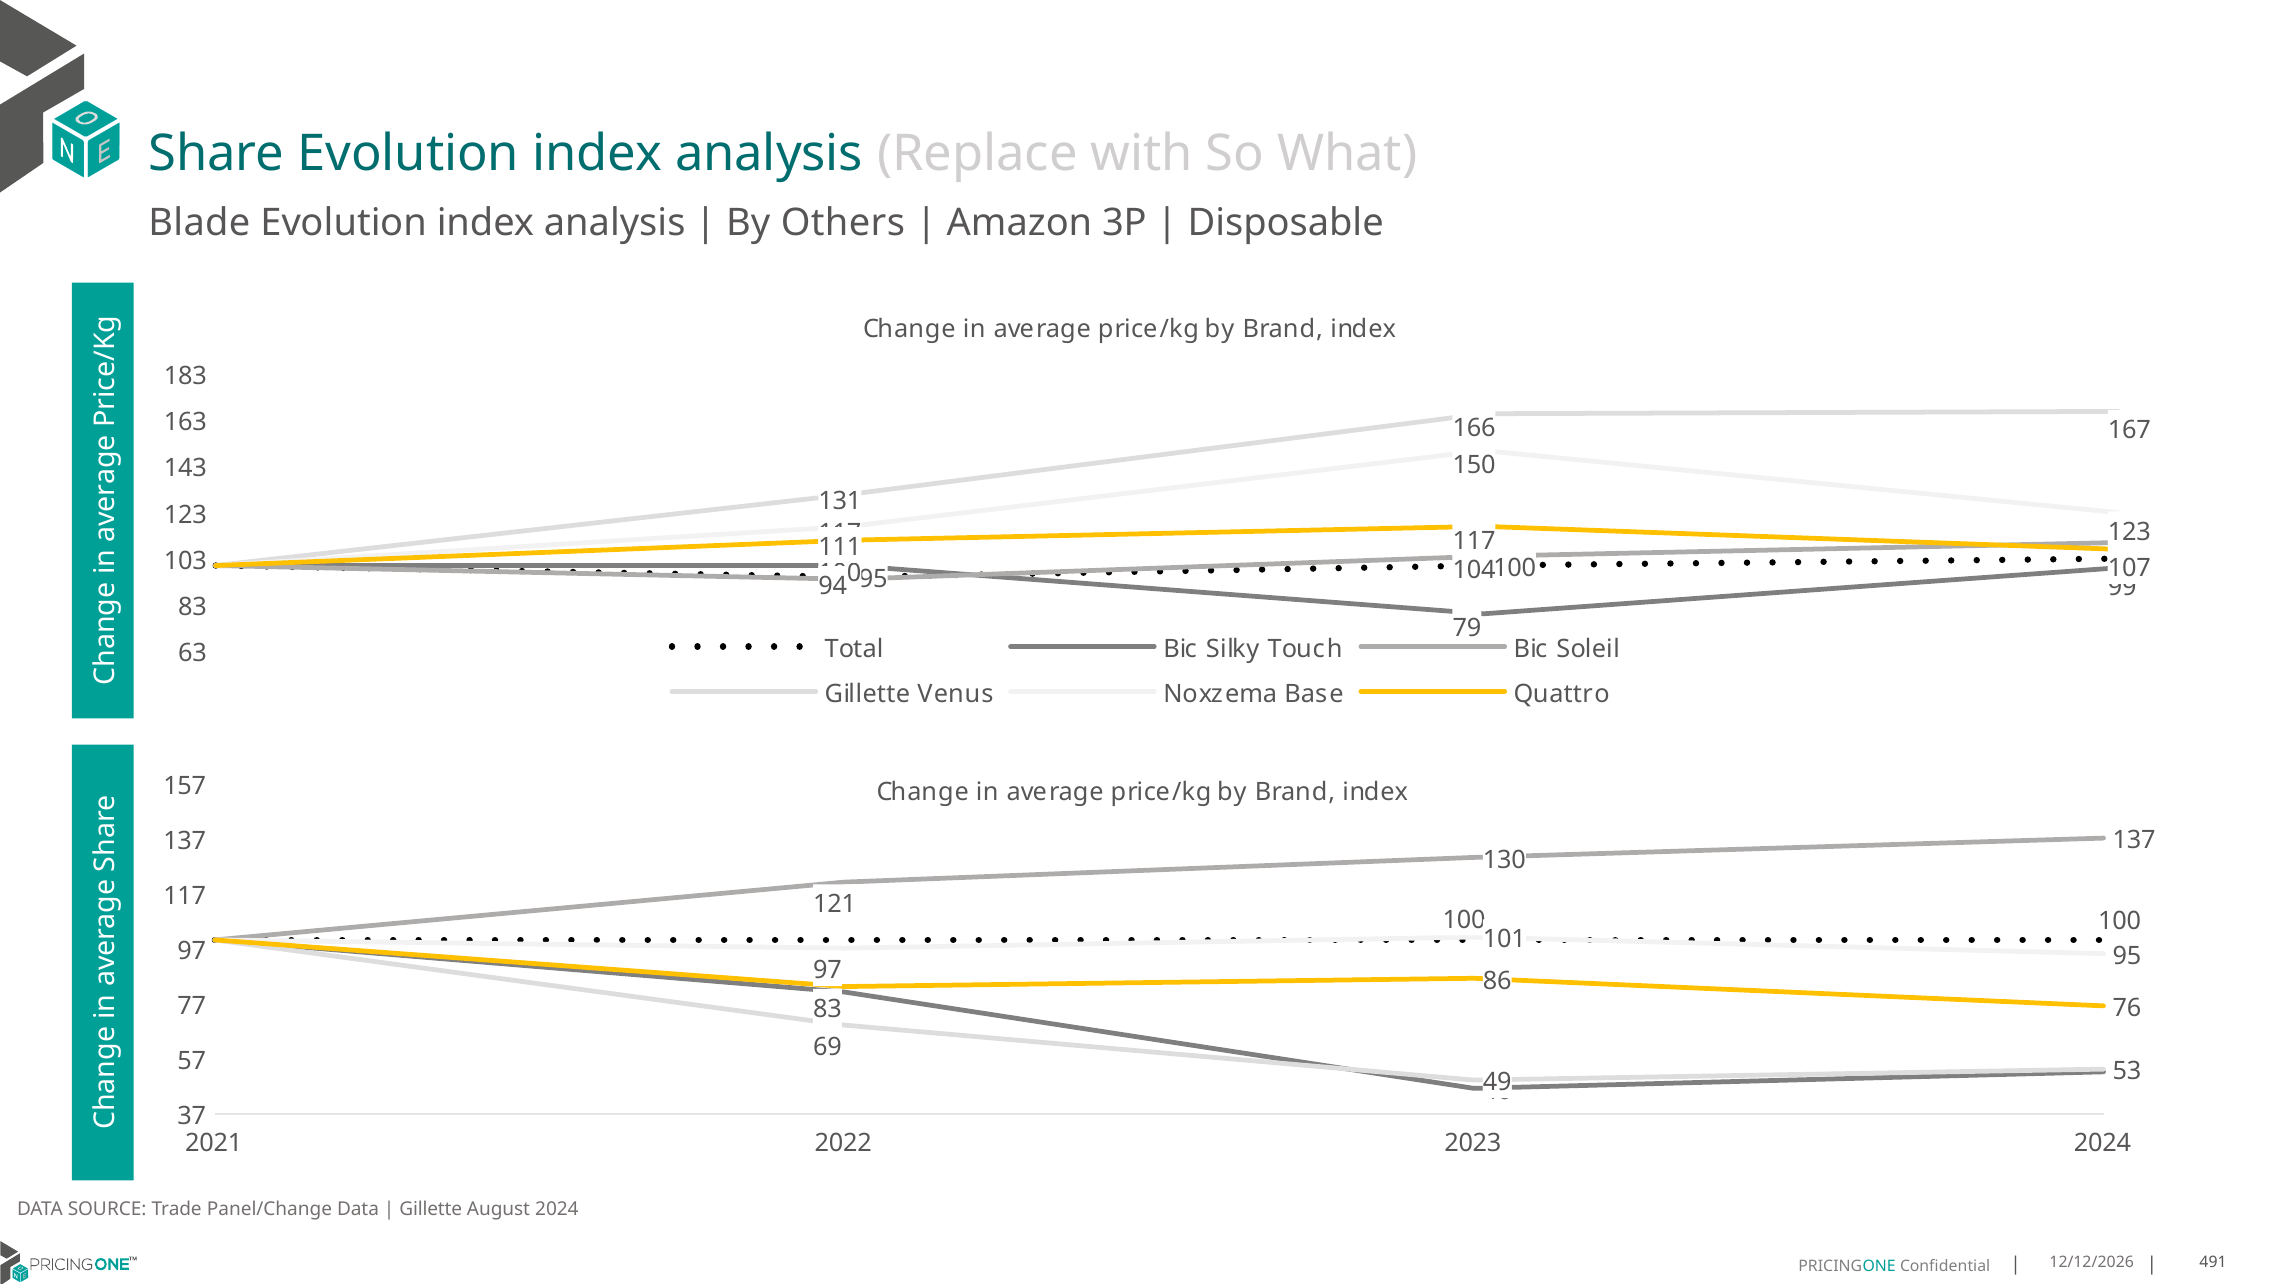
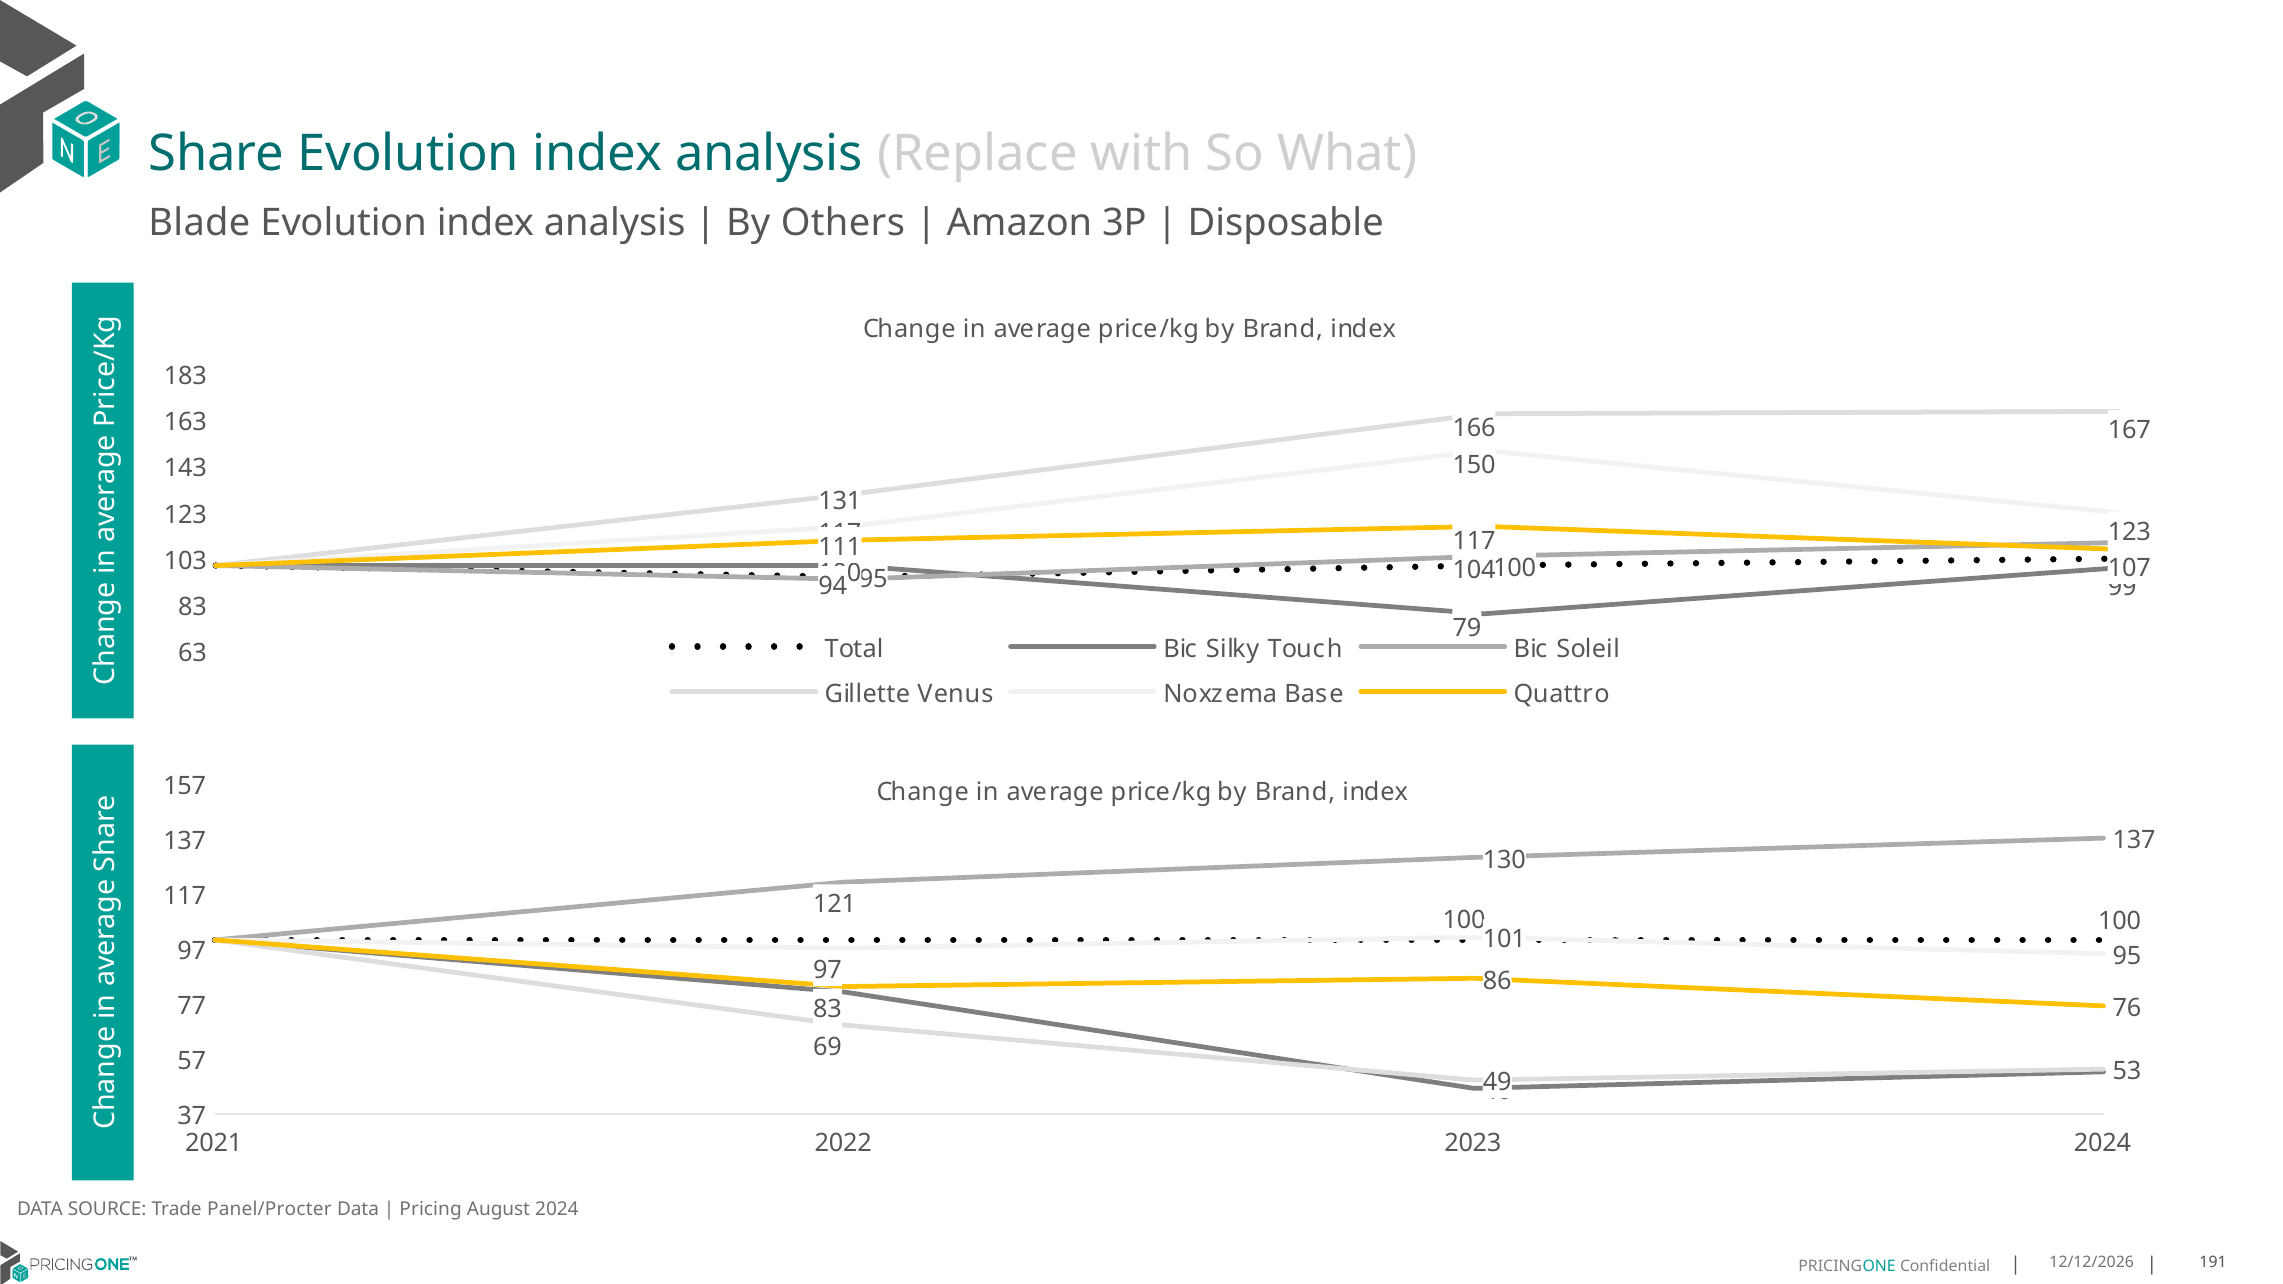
Panel/Change: Panel/Change -> Panel/Procter (269, 1210)
Gillette: Gillette -> Pricing (431, 1210)
491: 491 -> 191 (2213, 1263)
